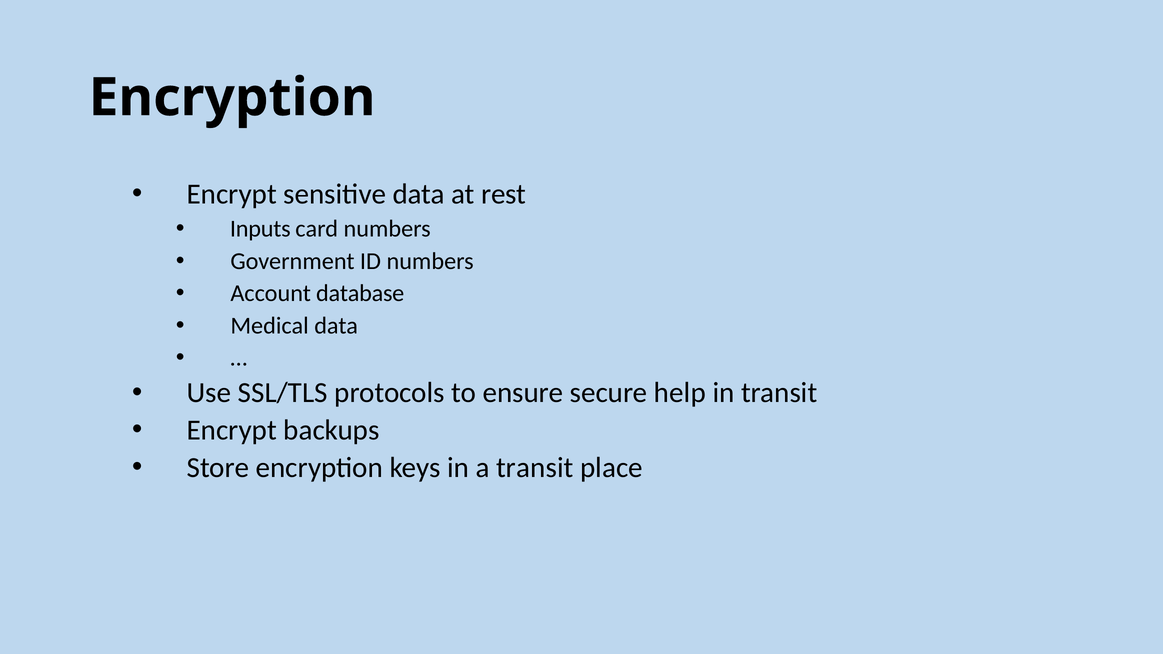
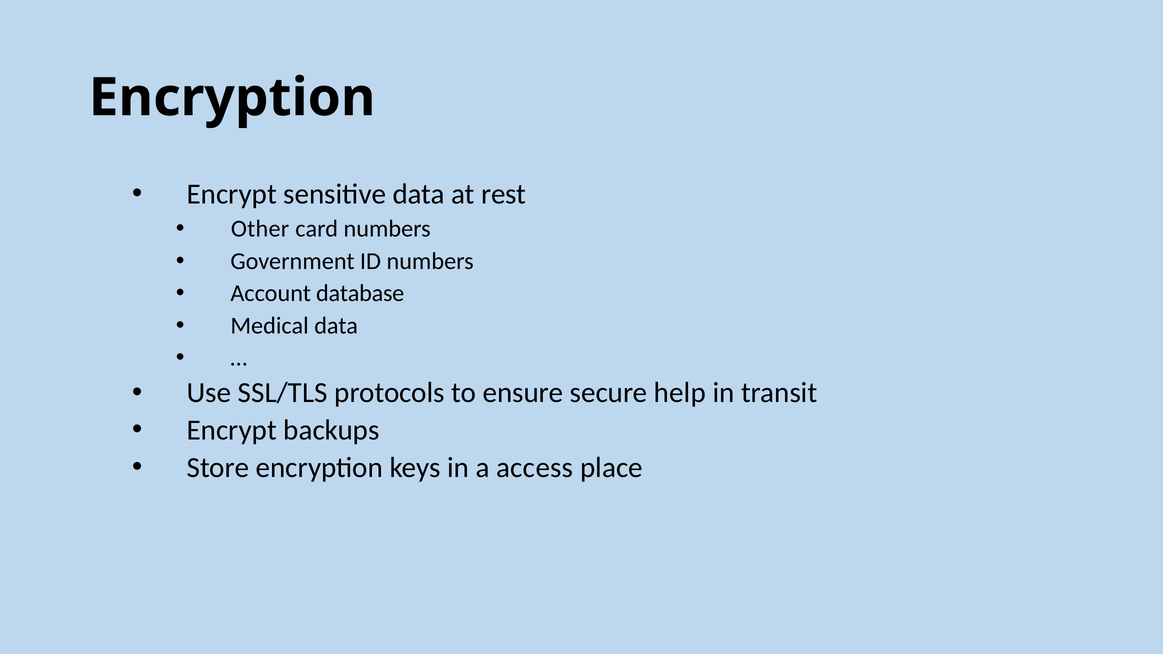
Inputs: Inputs -> Other (260, 229)
a transit: transit -> access (535, 468)
